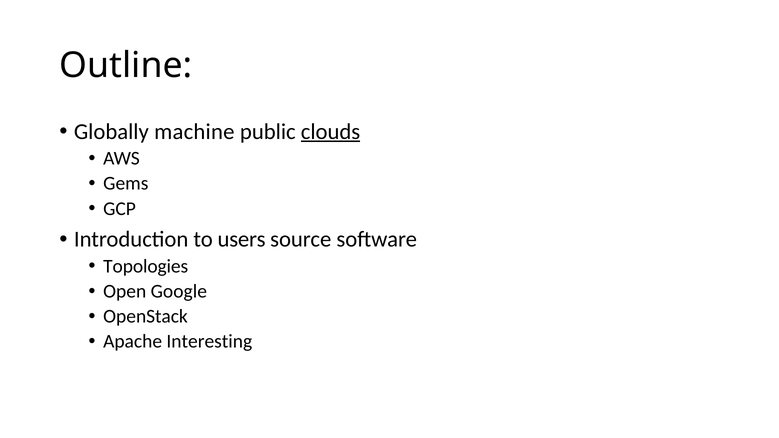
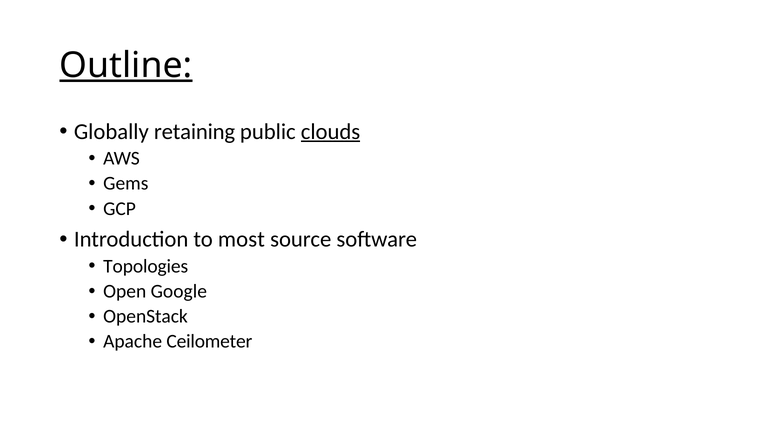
Outline underline: none -> present (126, 65)
machine: machine -> retaining (195, 132)
users: users -> most (241, 240)
Interesting: Interesting -> Ceilometer (209, 342)
